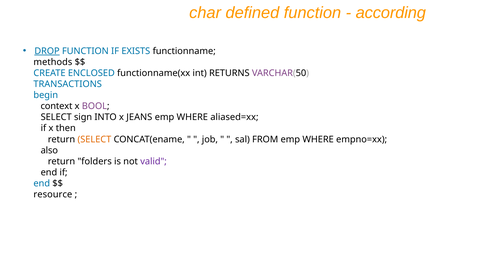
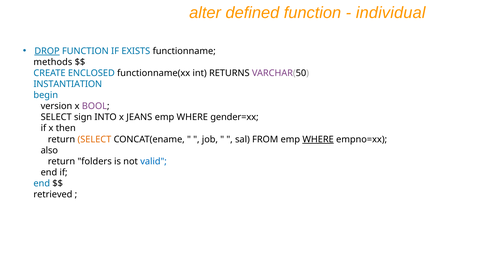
char: char -> alter (205, 13)
according: according -> individual (391, 13)
TRANSACTIONS: TRANSACTIONS -> INSTANTIATION (68, 84)
context: context -> version (56, 106)
aliased=xx: aliased=xx -> gender=xx (234, 117)
WHERE underline: none -> present (318, 139)
valid colour: purple -> blue (154, 161)
resource: resource -> retrieved (53, 195)
